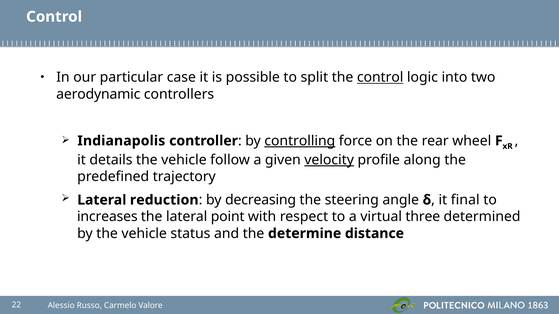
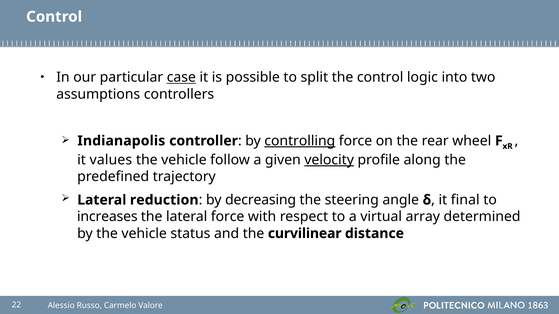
case underline: none -> present (181, 77)
control underline: present -> none (380, 77)
aerodynamic: aerodynamic -> assumptions (98, 94)
details: details -> values (111, 160)
lateral point: point -> force (228, 217)
three: three -> array (423, 217)
determine: determine -> curvilinear (305, 234)
